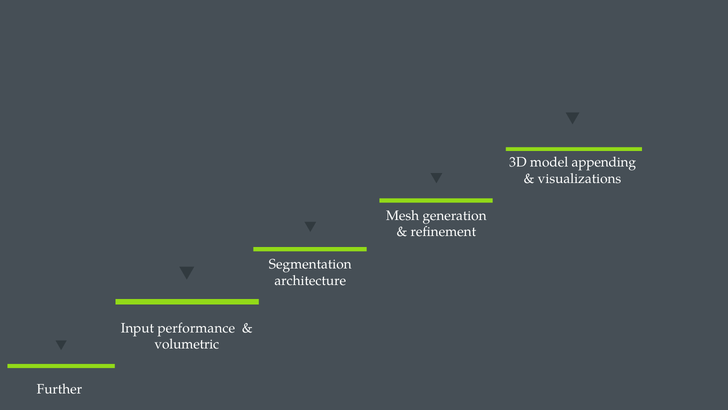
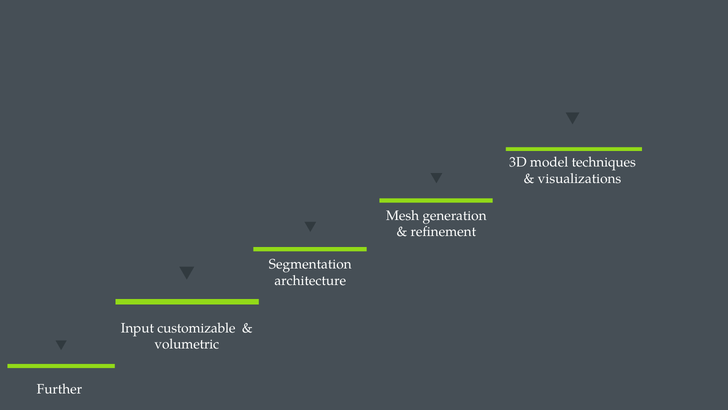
appending: appending -> techniques (604, 162)
performance: performance -> customizable (196, 328)
